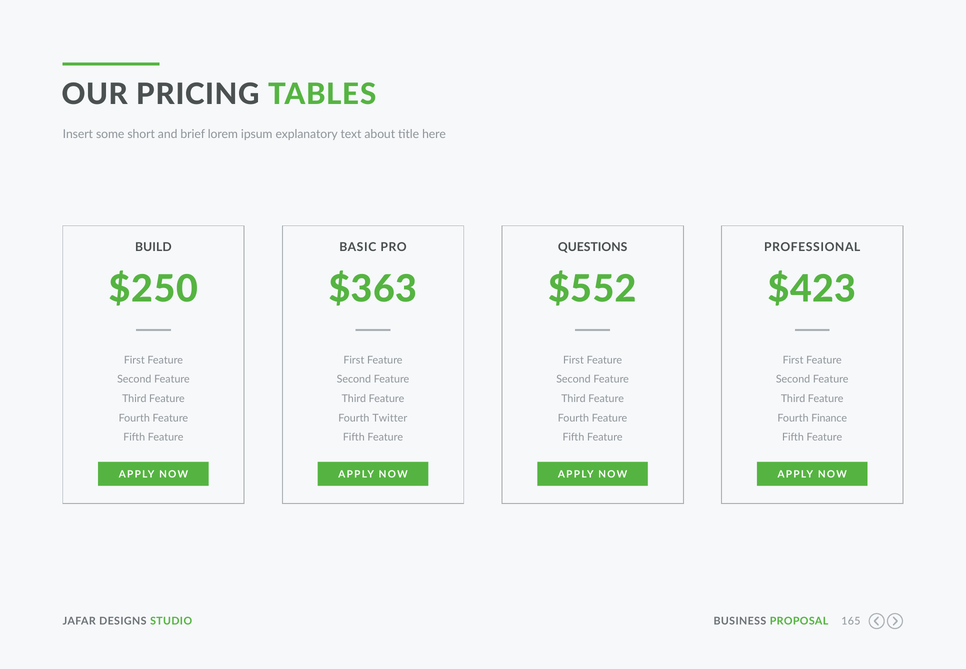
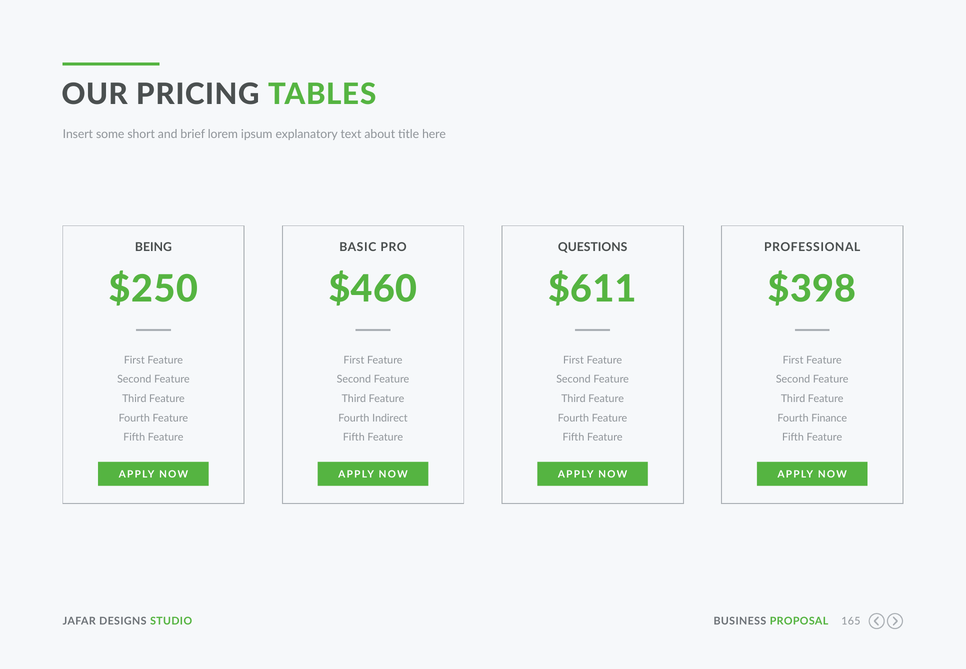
BUILD: BUILD -> BEING (153, 247)
$363: $363 -> $460 (373, 289)
$552: $552 -> $611 (592, 289)
$423: $423 -> $398 (812, 289)
Twitter: Twitter -> Indirect (390, 418)
